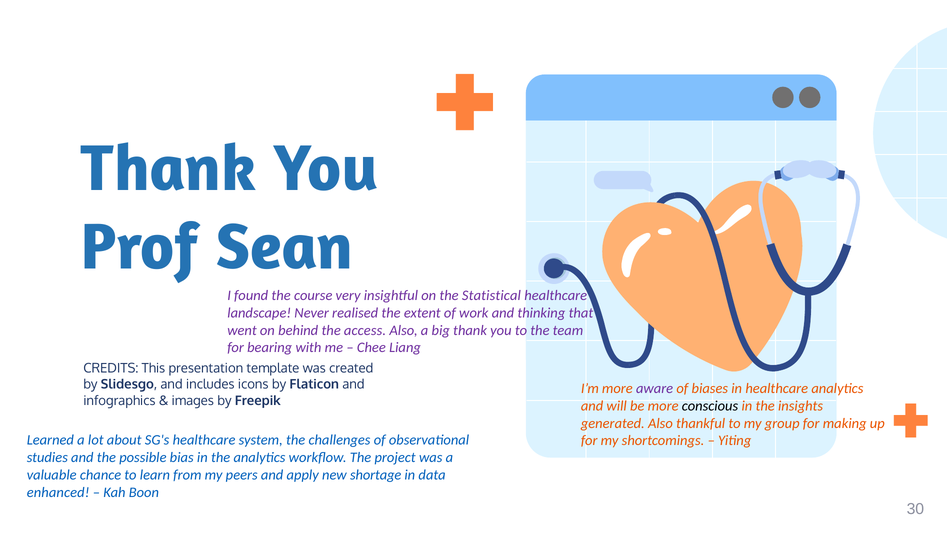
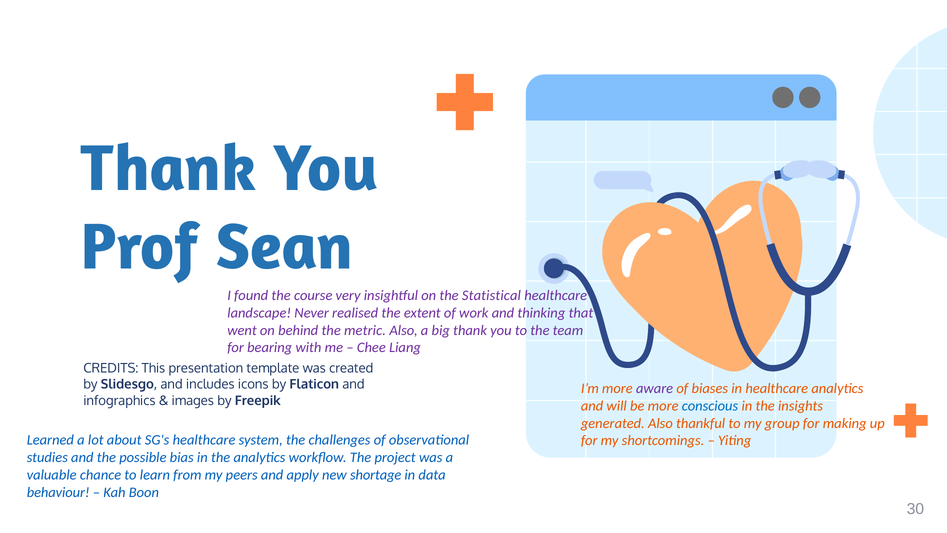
access: access -> metric (365, 330)
conscious colour: black -> blue (710, 406)
enhanced: enhanced -> behaviour (58, 492)
